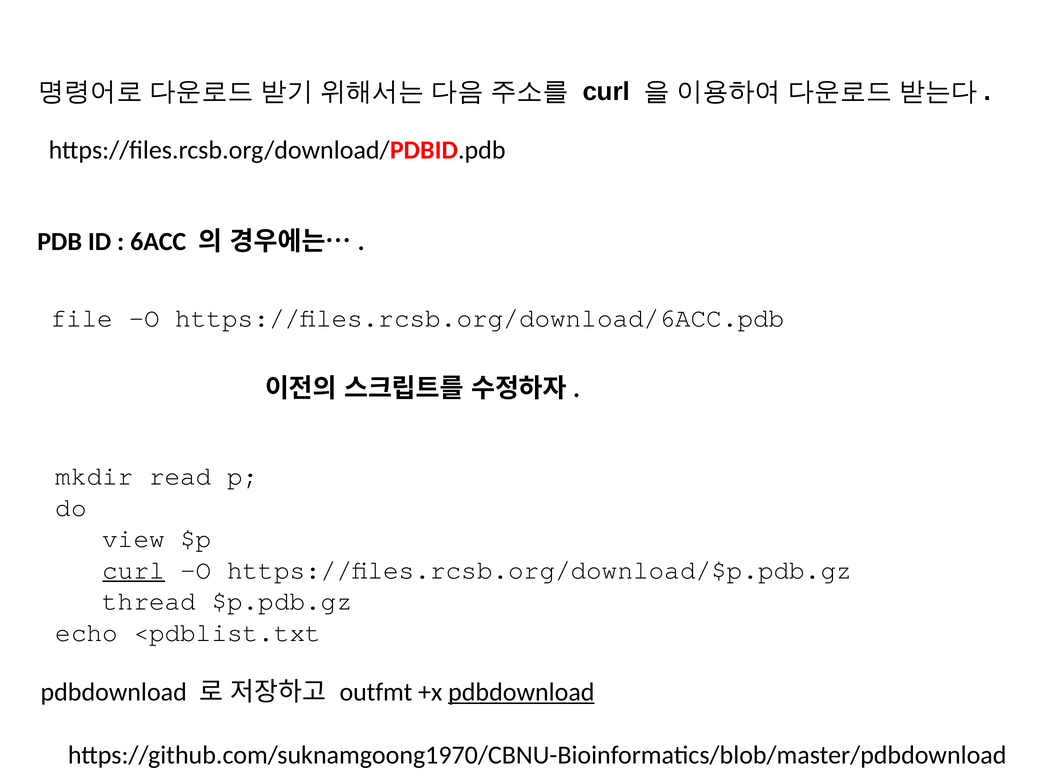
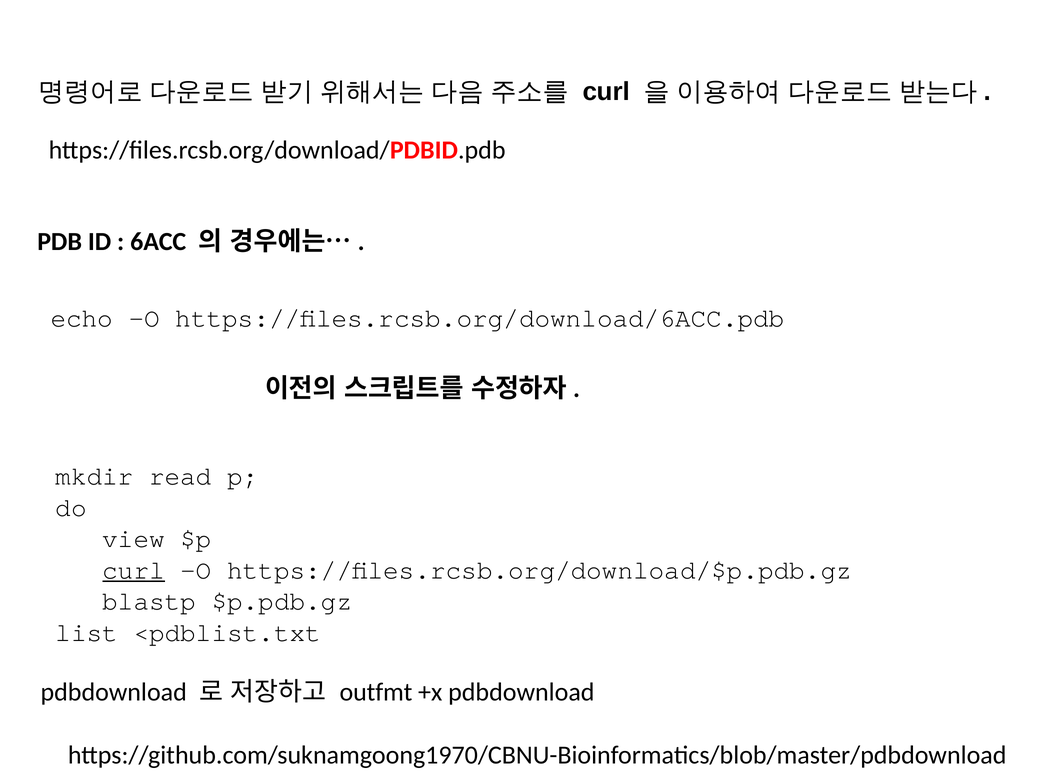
file: file -> echo (82, 318)
thread: thread -> blastp (149, 601)
echo: echo -> list (87, 632)
pdbdownload underline: present -> none (521, 692)
